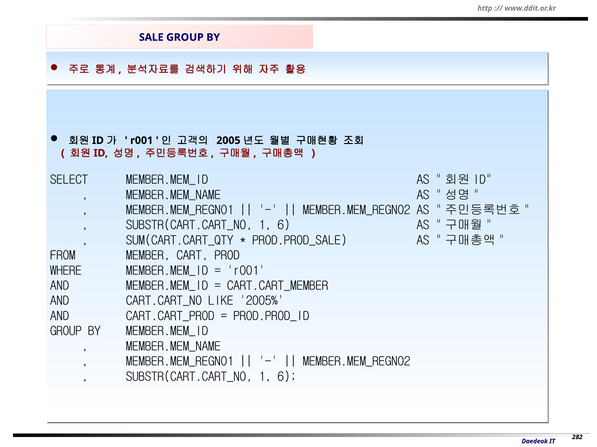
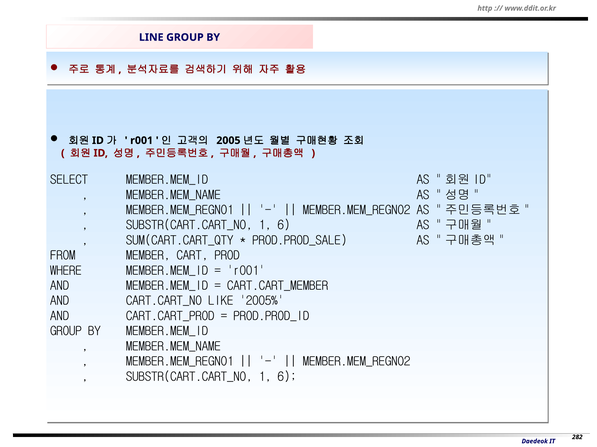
SALE: SALE -> LINE (151, 37)
